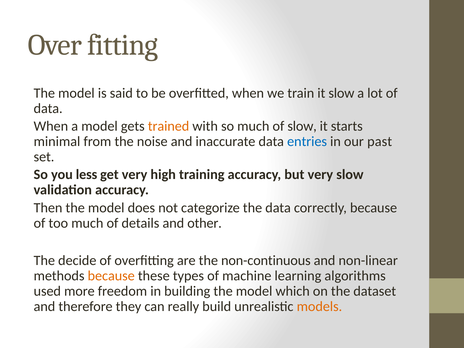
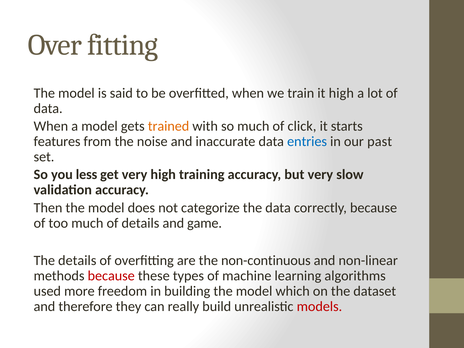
it slow: slow -> high (341, 93)
of slow: slow -> click (302, 126)
minimal: minimal -> features (57, 141)
other: other -> game (205, 223)
The decide: decide -> details (77, 260)
because colour: orange -> red (111, 276)
models colour: orange -> red (319, 306)
